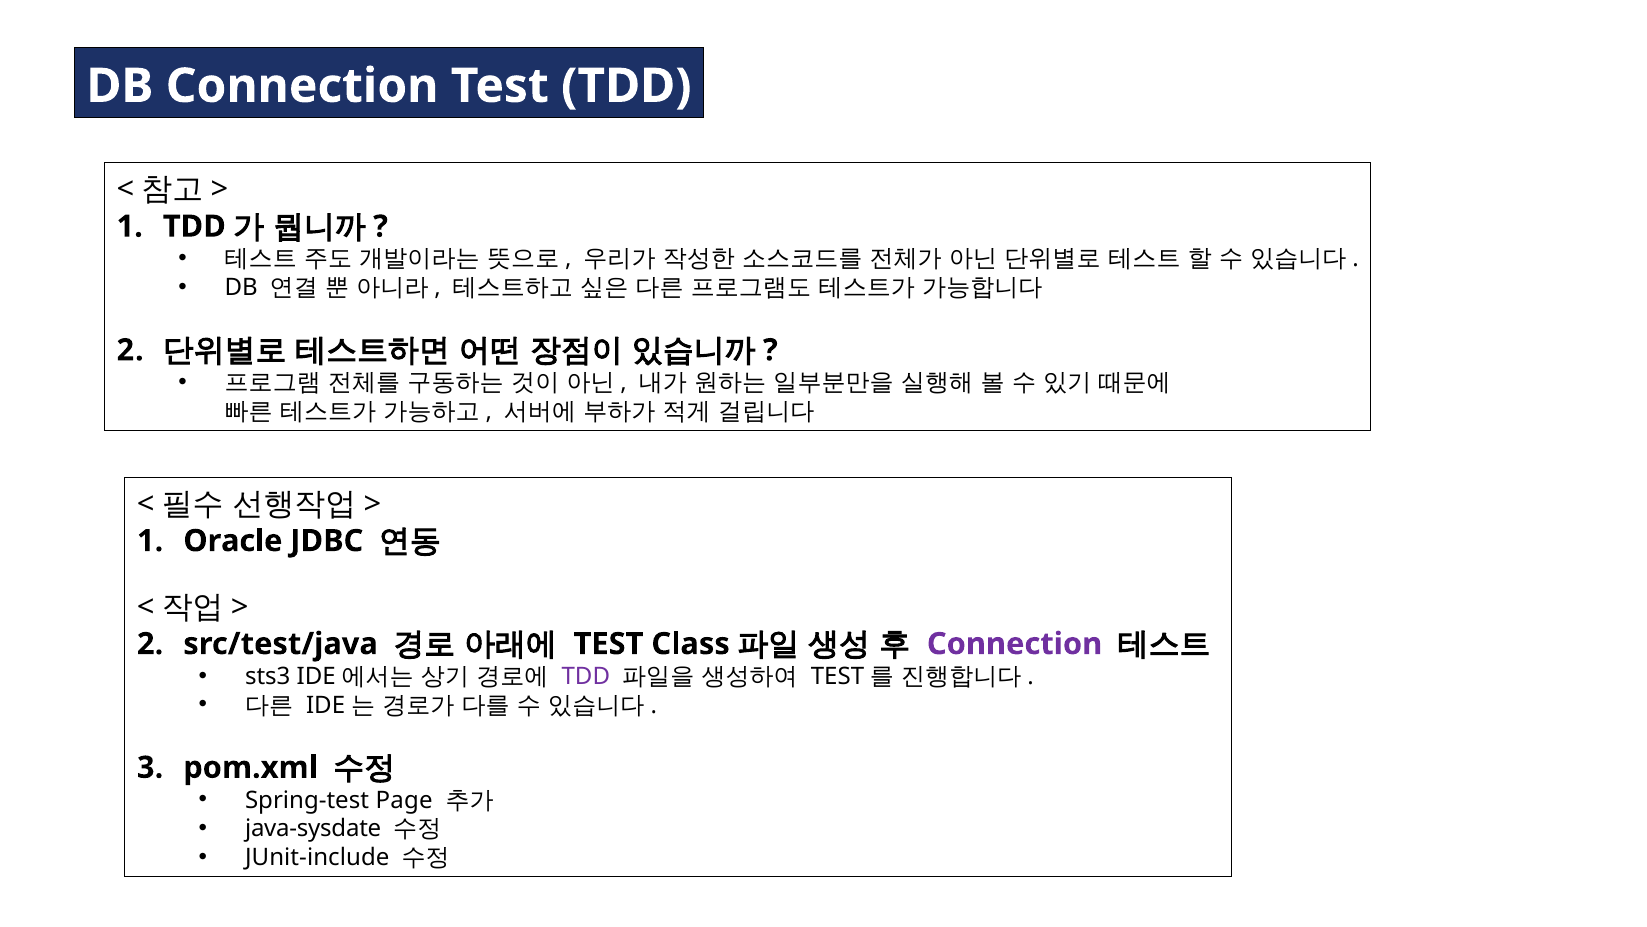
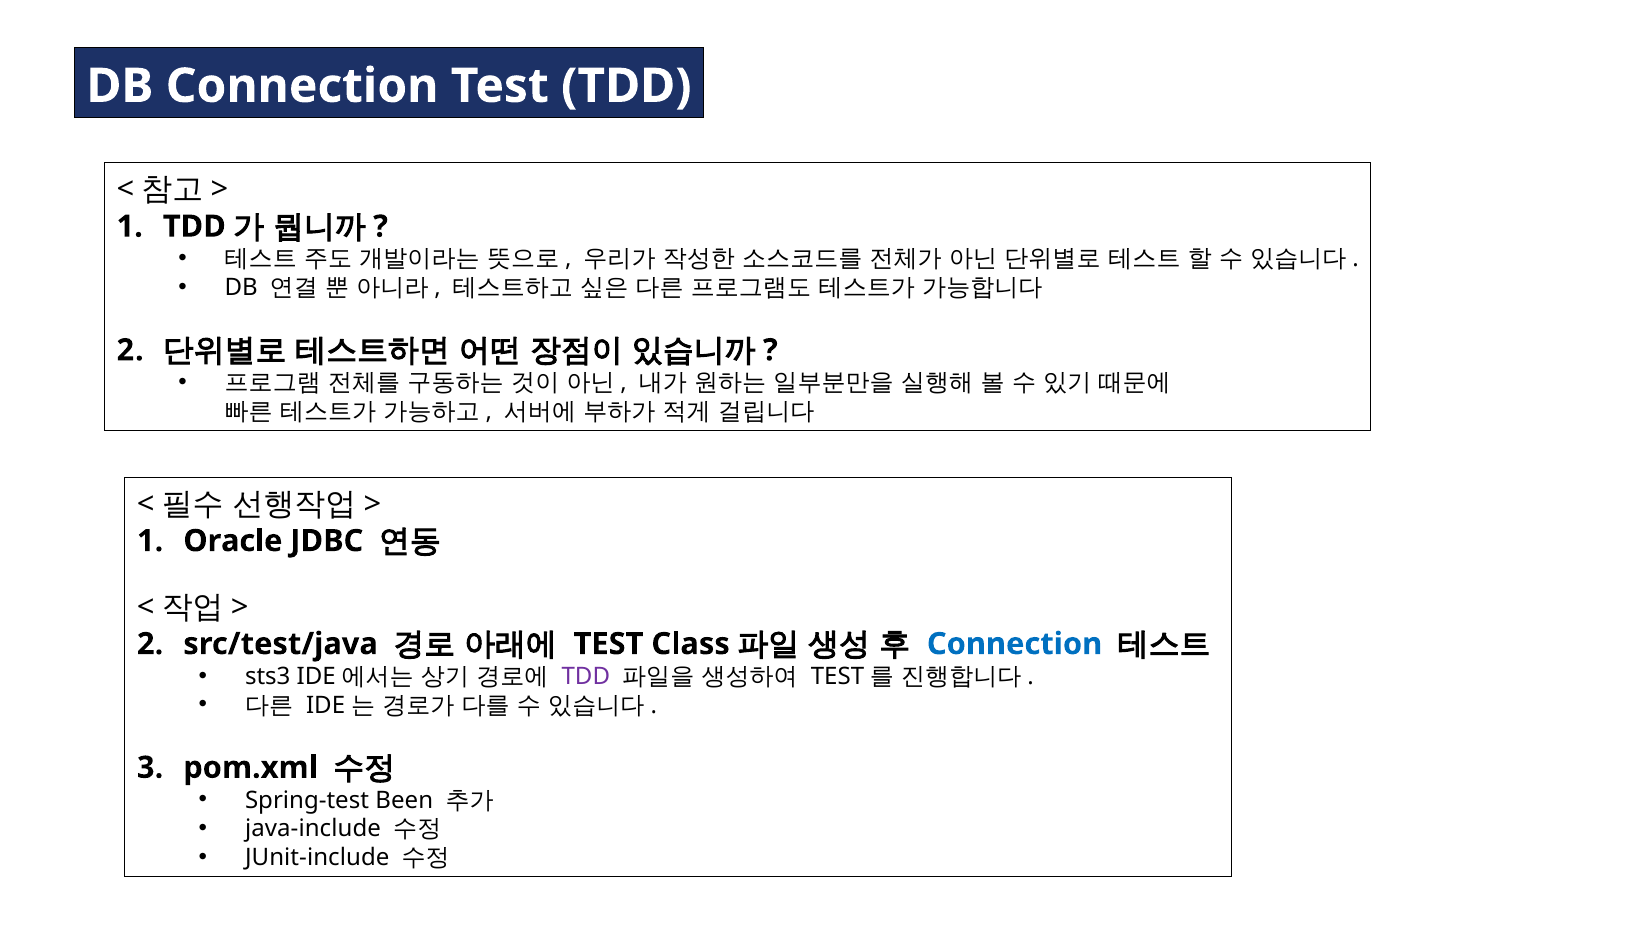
Connection colour: purple -> blue (1015, 644)
Page: Page -> Been (404, 800)
java-sysdate: java-sysdate -> java-include (313, 828)
